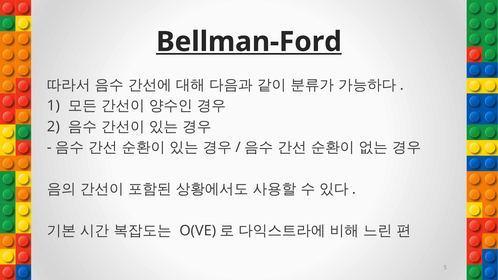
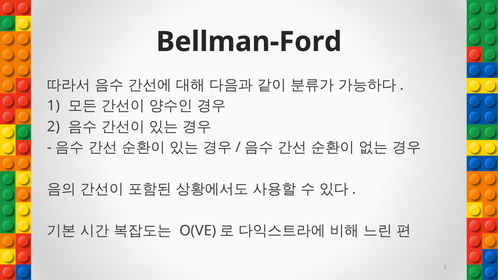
Bellman-Ford underline: present -> none (249, 42)
